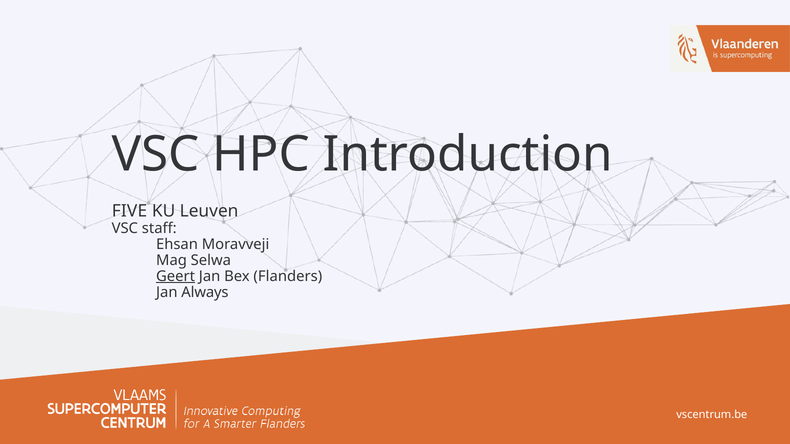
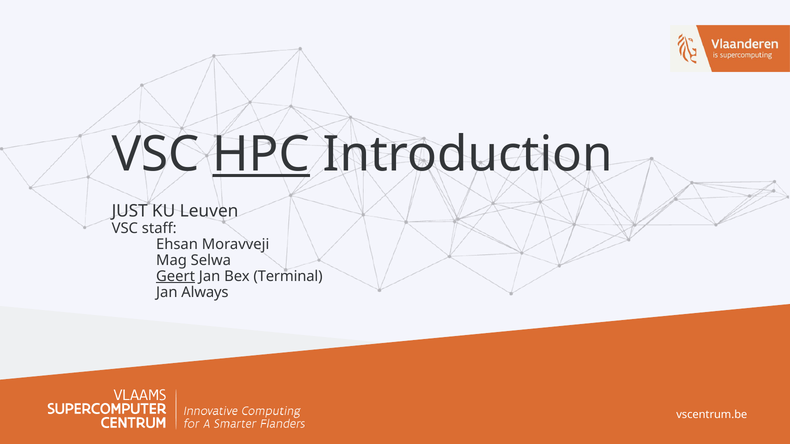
HPC underline: none -> present (261, 155)
FIVE: FIVE -> JUST (130, 211)
Flanders: Flanders -> Terminal (288, 276)
